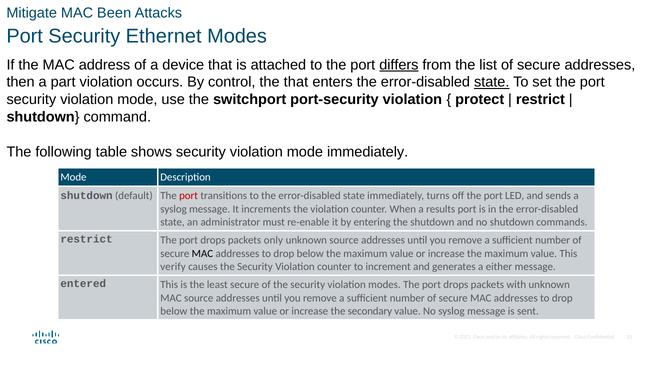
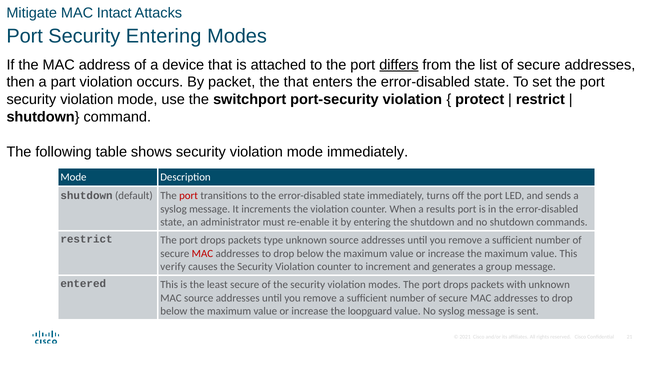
Been: Been -> Intact (114, 13)
Security Ethernet: Ethernet -> Entering (164, 36)
control: control -> packet (232, 82)
state underline: present -> none (492, 82)
only: only -> type (273, 241)
MAC colour: black -> red (202, 254)
either: either -> group (499, 267)
secondary: secondary -> loopguard (370, 312)
